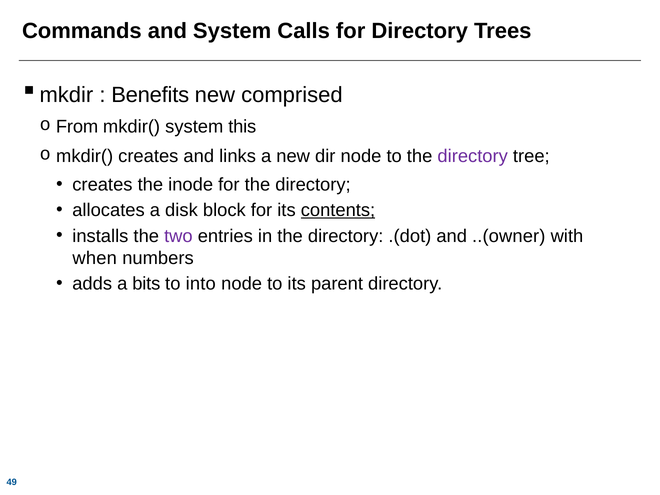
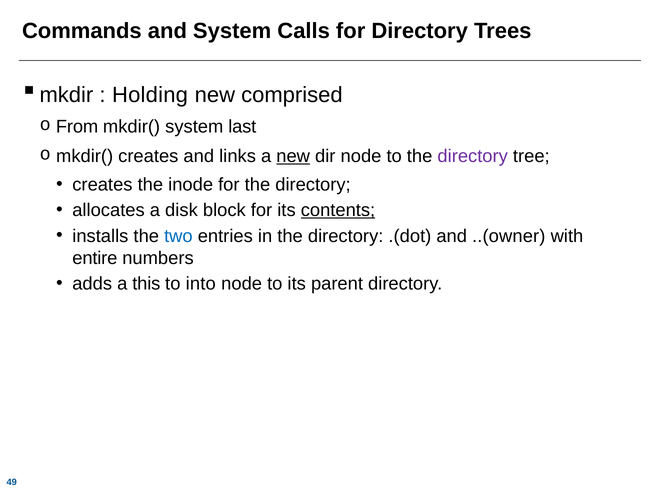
Benefits: Benefits -> Holding (150, 95)
this: this -> last (242, 127)
new underline: none -> present (293, 156)
two colour: purple -> blue (178, 236)
when: when -> entire (95, 258)
bits: bits -> this (146, 284)
